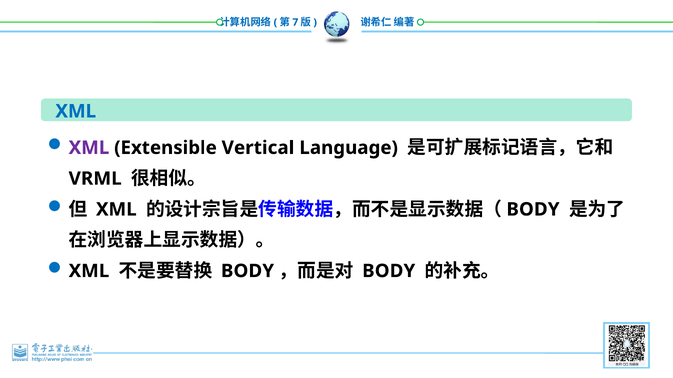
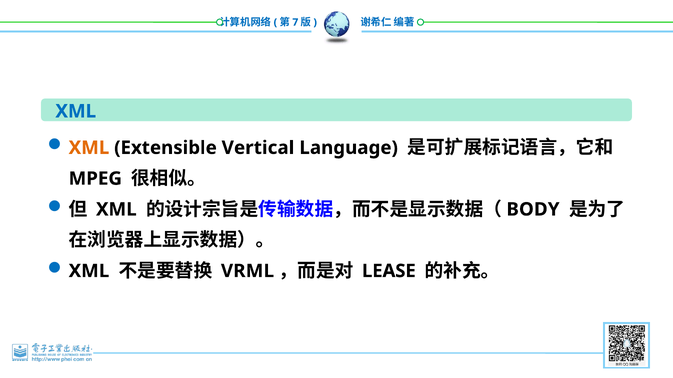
XML colour: purple -> orange (89, 148)
VRML: VRML -> MPEG (95, 179)
BODY: BODY -> VRML (247, 271)
BODY: BODY -> LEASE (389, 271)
